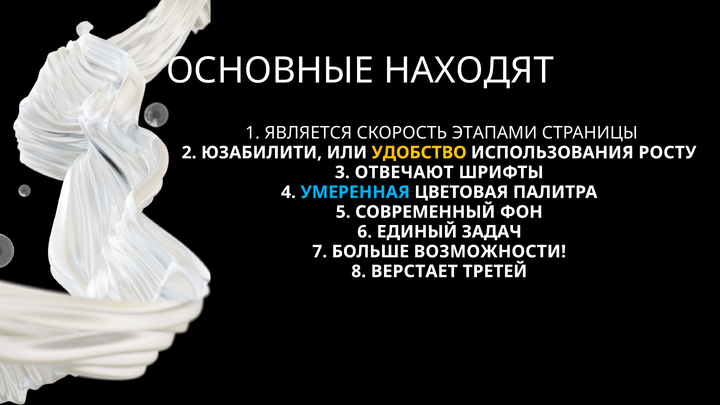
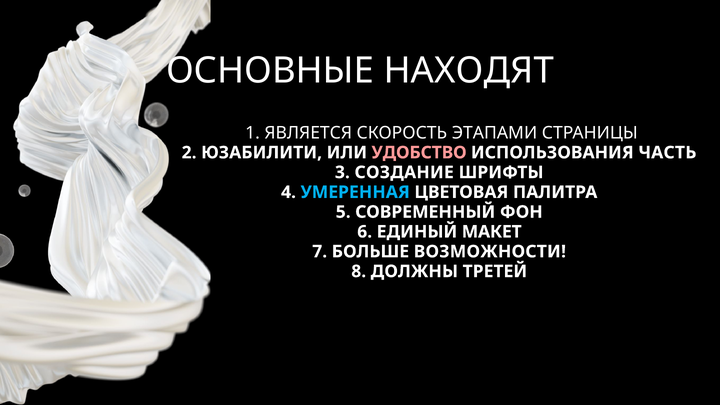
УДОБСТВО colour: yellow -> pink (419, 153)
РОСТУ: РОСТУ -> ЧАСТЬ (667, 153)
ОТВЕЧАЮТ: ОТВЕЧАЮТ -> СОЗДАНИЕ (404, 172)
ЗАДАЧ: ЗАДАЧ -> МАКЕТ (492, 232)
ВЕРСТАЕТ: ВЕРСТАЕТ -> ДОЛЖНЫ (414, 271)
